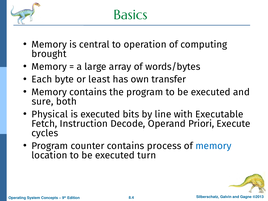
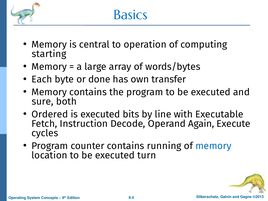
Basics colour: green -> blue (130, 15)
brought: brought -> starting (49, 54)
least: least -> done (99, 79)
Physical: Physical -> Ordered (50, 114)
Priori: Priori -> Again (201, 124)
process: process -> running (164, 146)
